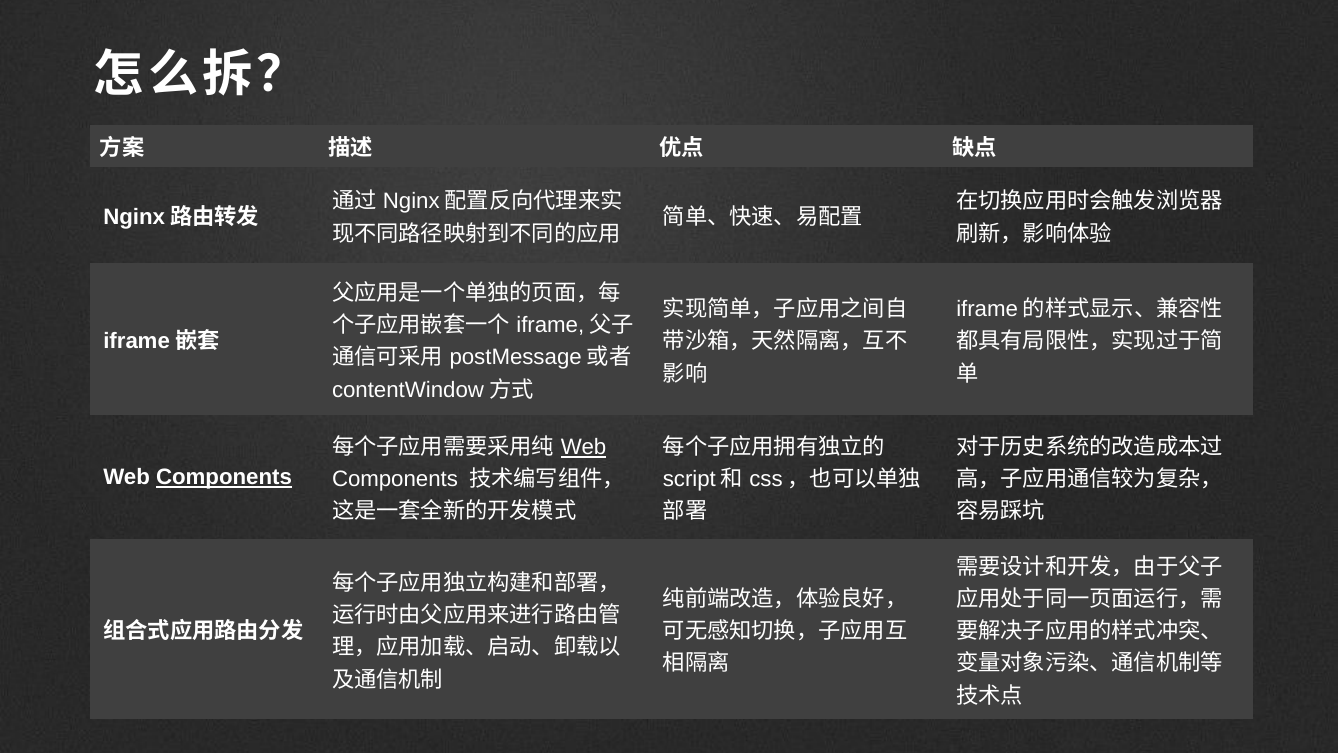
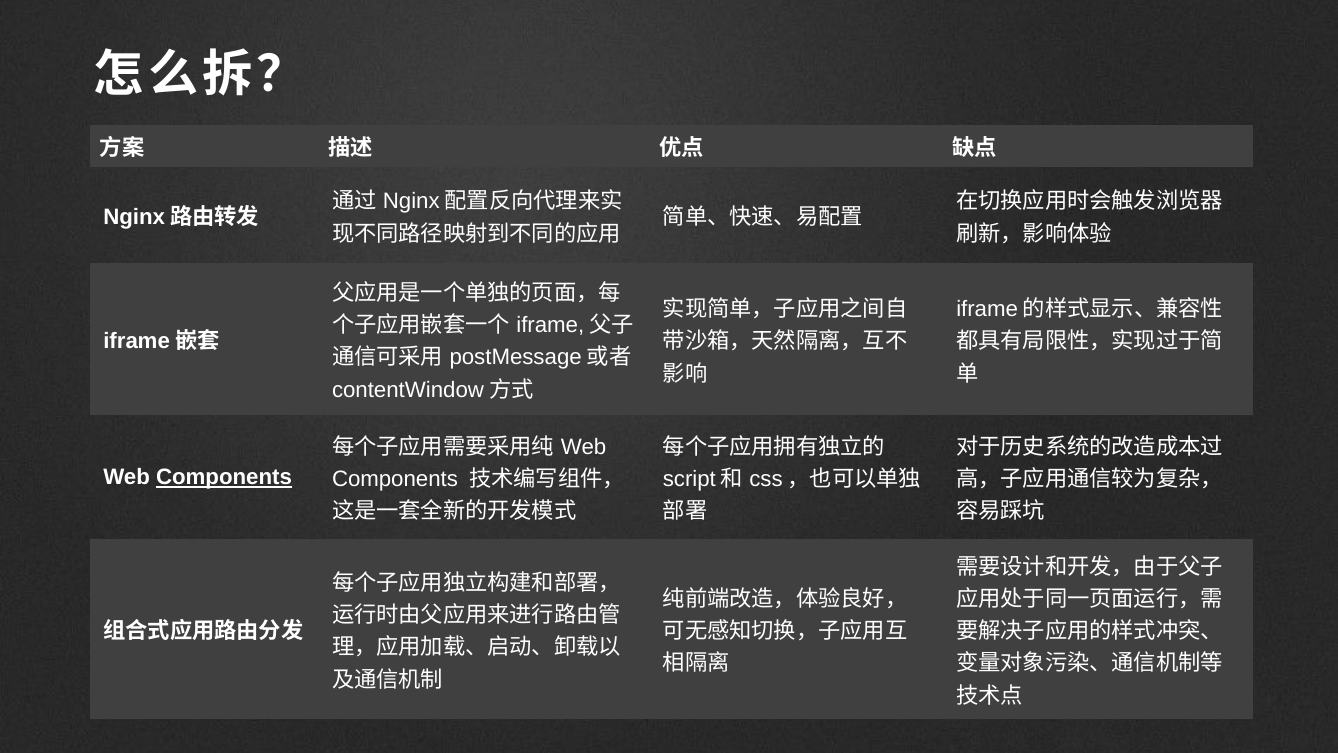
Web underline: present -> none (584, 447)
